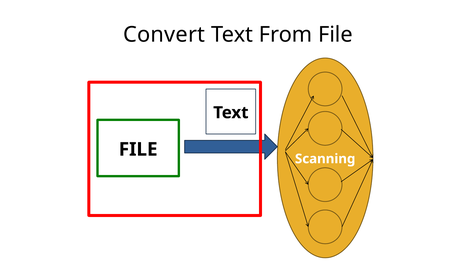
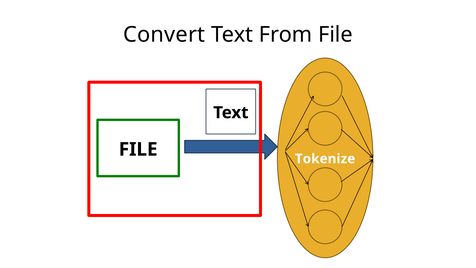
Scanning: Scanning -> Tokenize (325, 159)
